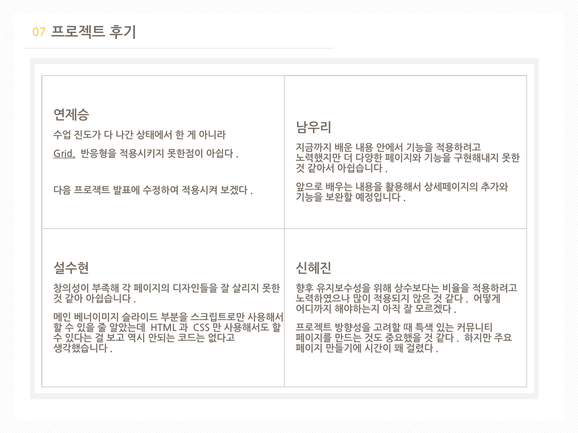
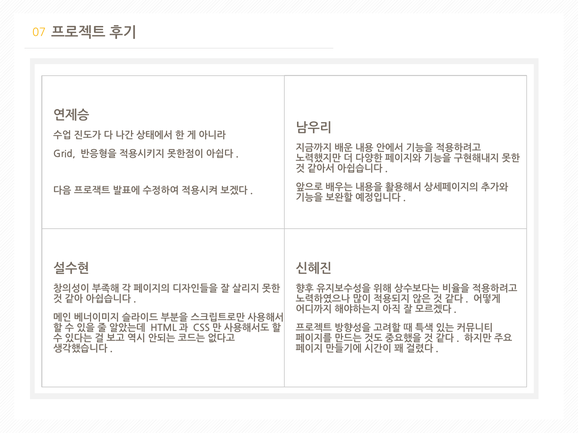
Grid underline: present -> none (64, 154)
